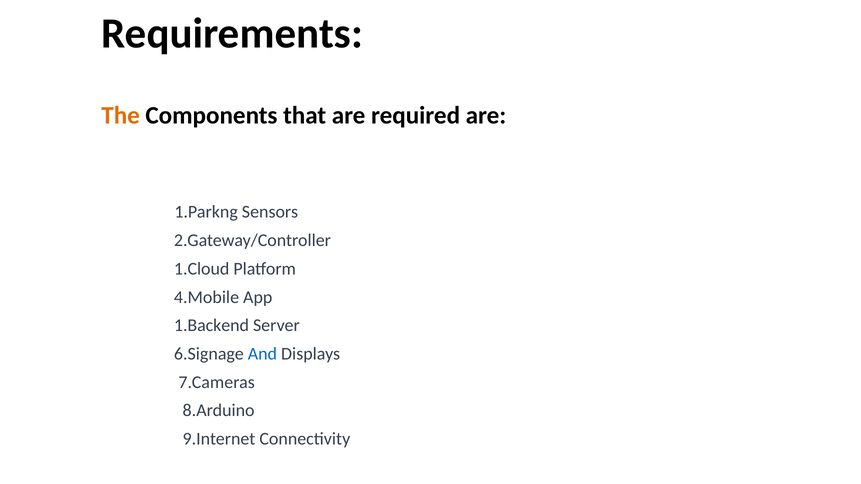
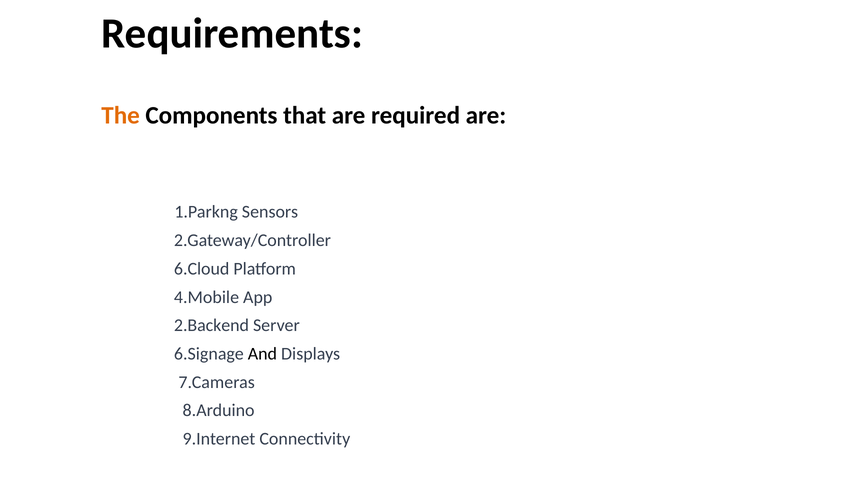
1.Cloud: 1.Cloud -> 6.Cloud (202, 269)
1.Backend: 1.Backend -> 2.Backend (211, 326)
And colour: blue -> black (262, 354)
